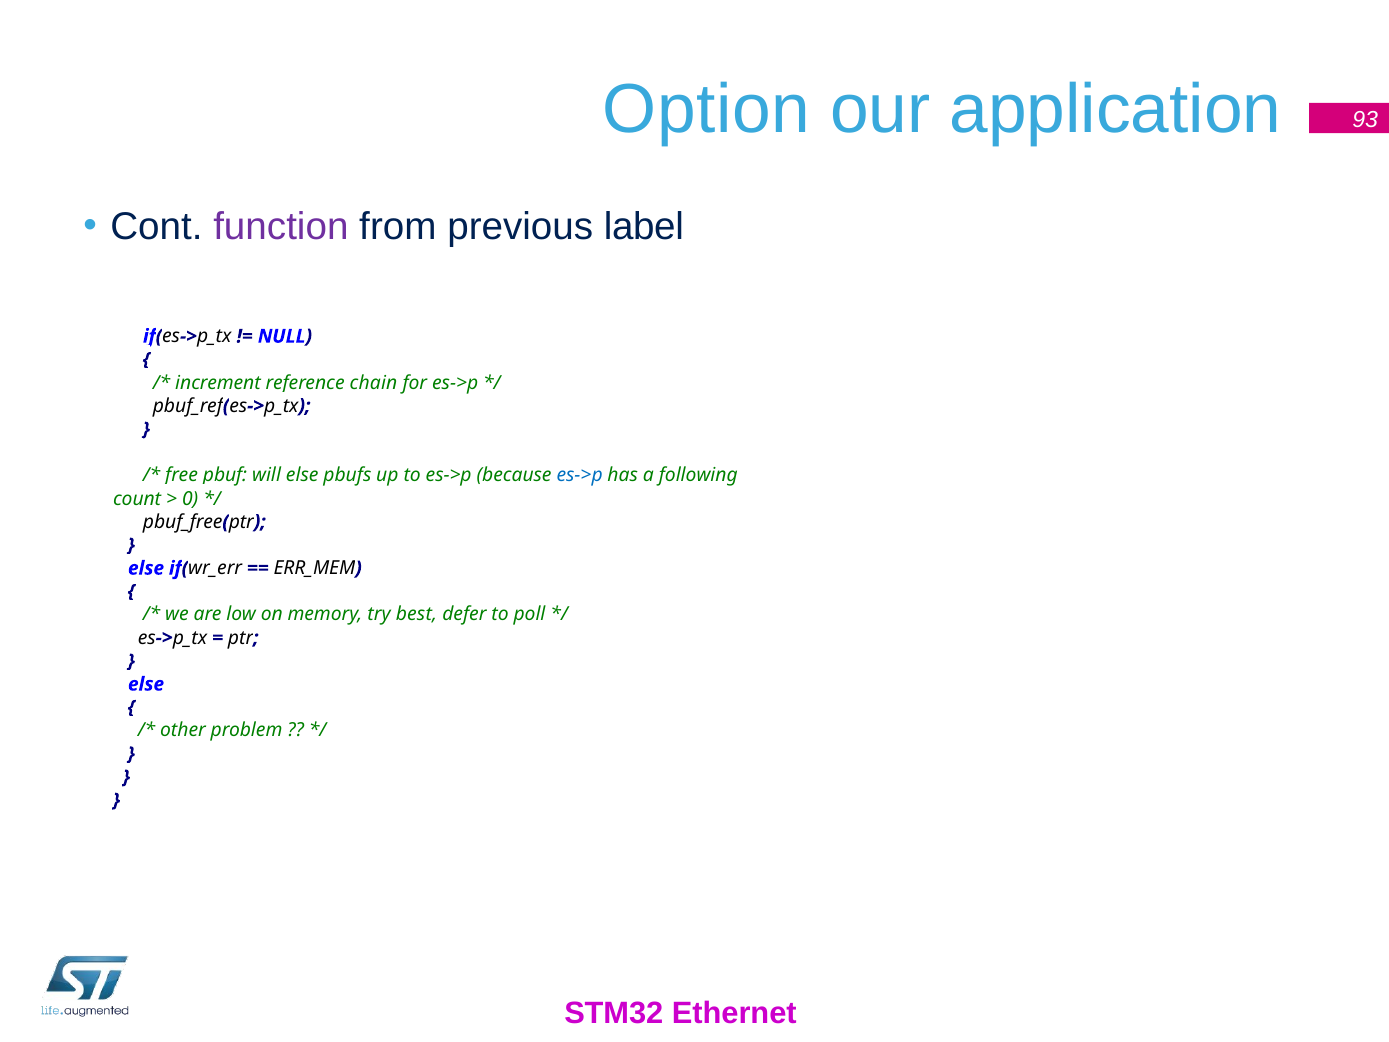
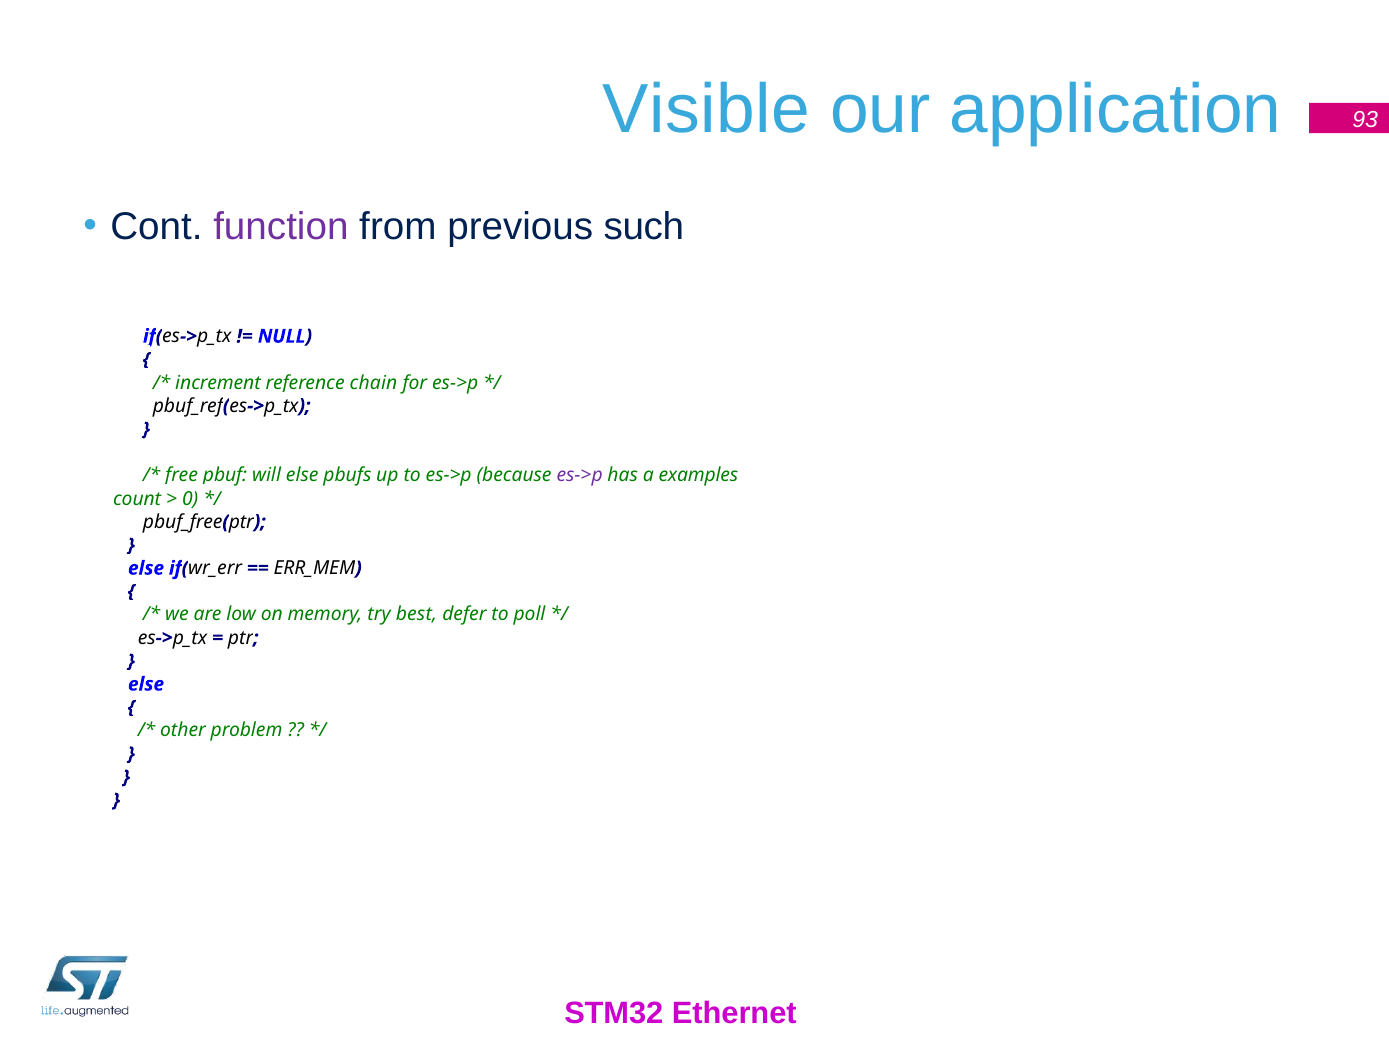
Option: Option -> Visible (707, 109)
label: label -> such (644, 227)
es->p colour: blue -> purple (580, 475)
following: following -> examples (698, 475)
